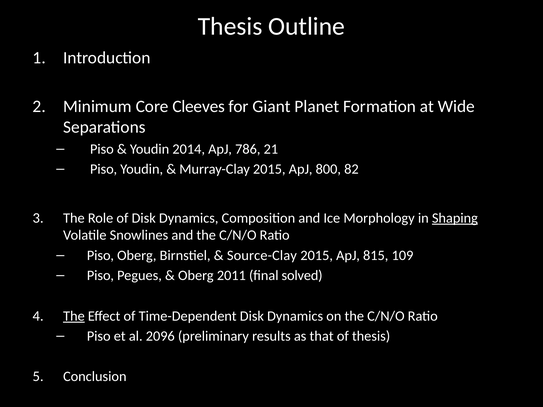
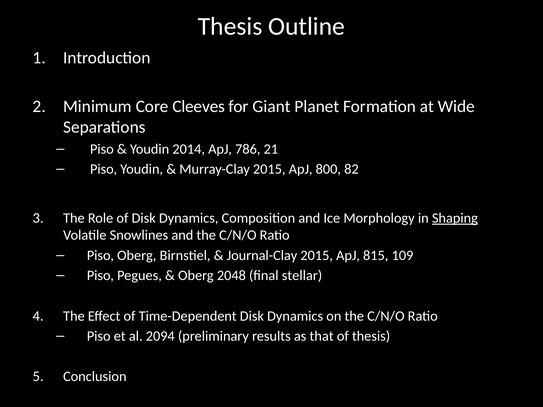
Source-Clay: Source-Clay -> Journal-Clay (262, 256)
2011: 2011 -> 2048 (231, 276)
solved: solved -> stellar (302, 276)
The underline: present -> none (74, 316)
2096: 2096 -> 2094 (160, 336)
